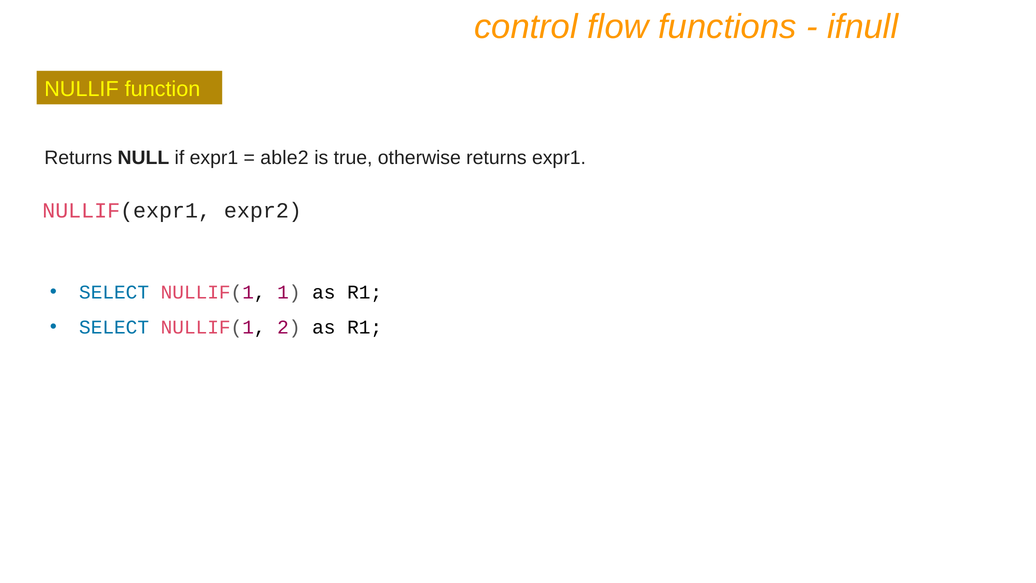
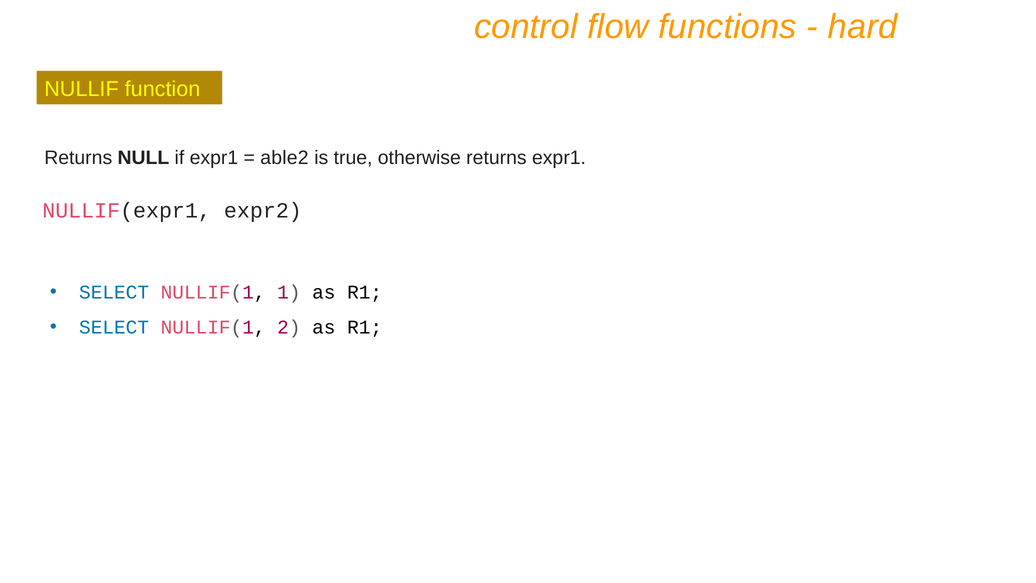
ifnull: ifnull -> hard (863, 27)
